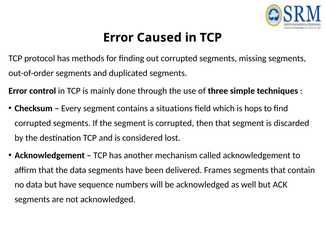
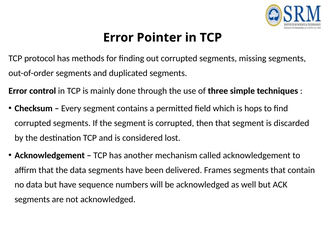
Caused: Caused -> Pointer (159, 38)
situations: situations -> permitted (174, 108)
